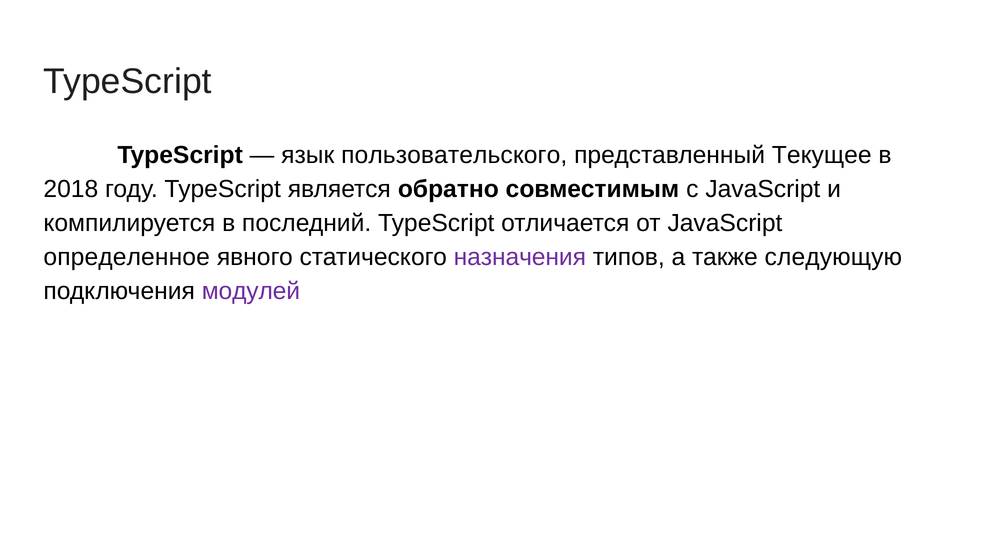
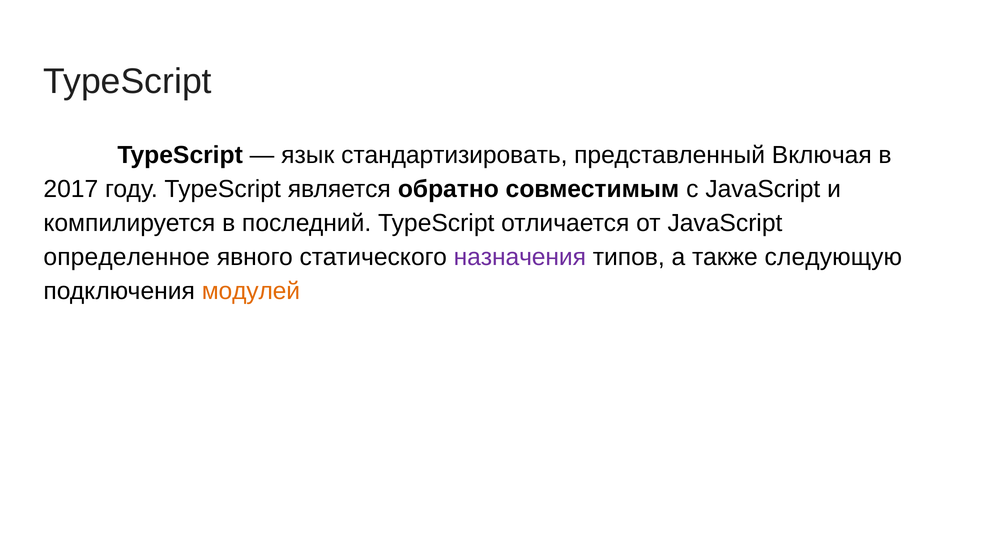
пользовательского: пользовательского -> стандартизировать (454, 155)
Текущее: Текущее -> Включая (822, 155)
2018: 2018 -> 2017 (71, 189)
модулей colour: purple -> orange (251, 291)
